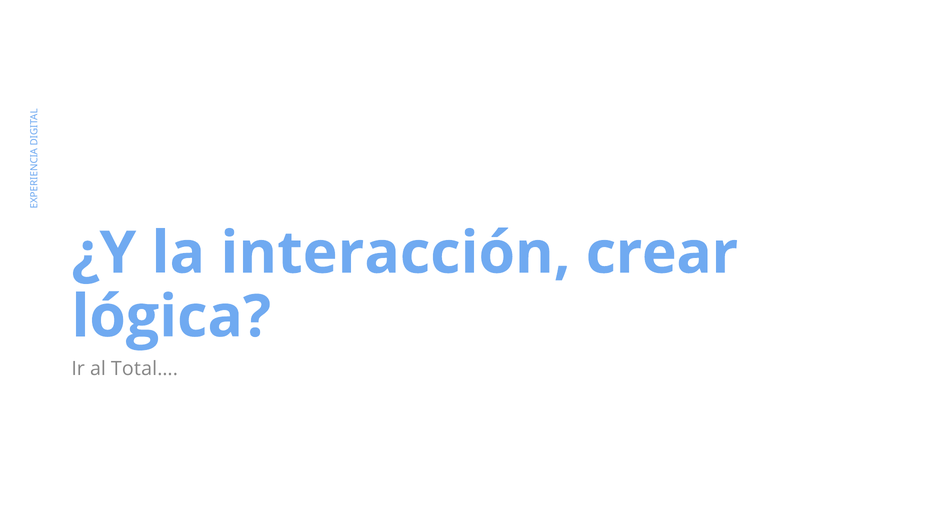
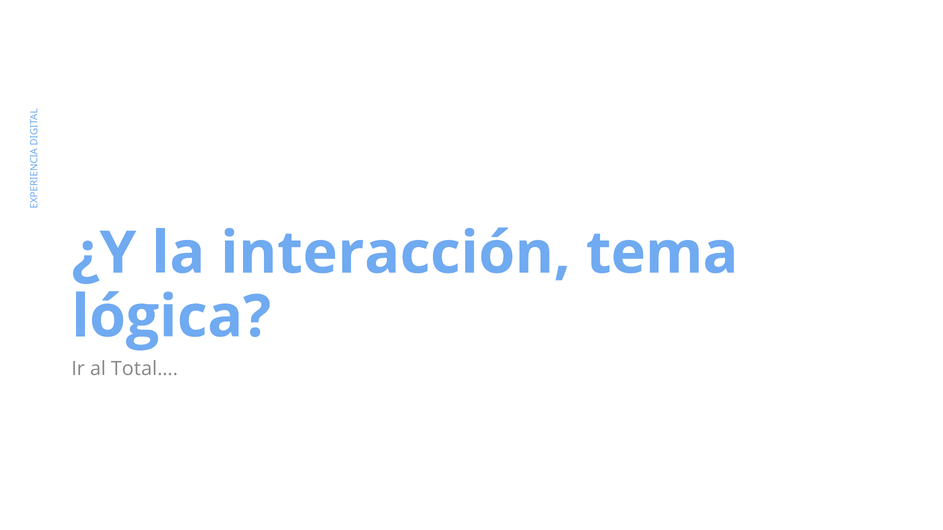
crear: crear -> tema (662, 253)
